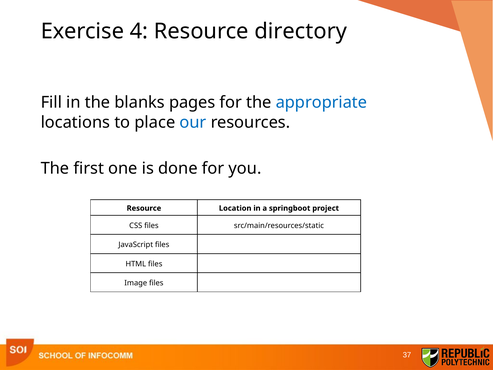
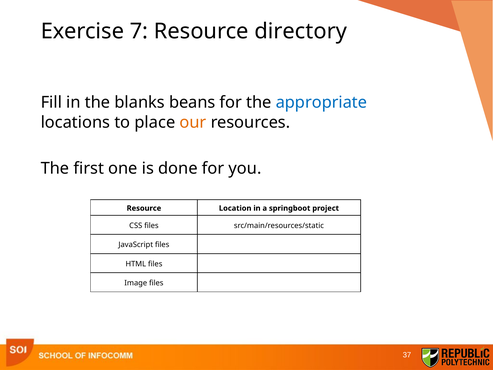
4: 4 -> 7 (139, 31)
pages: pages -> beans (192, 102)
our colour: blue -> orange (193, 122)
